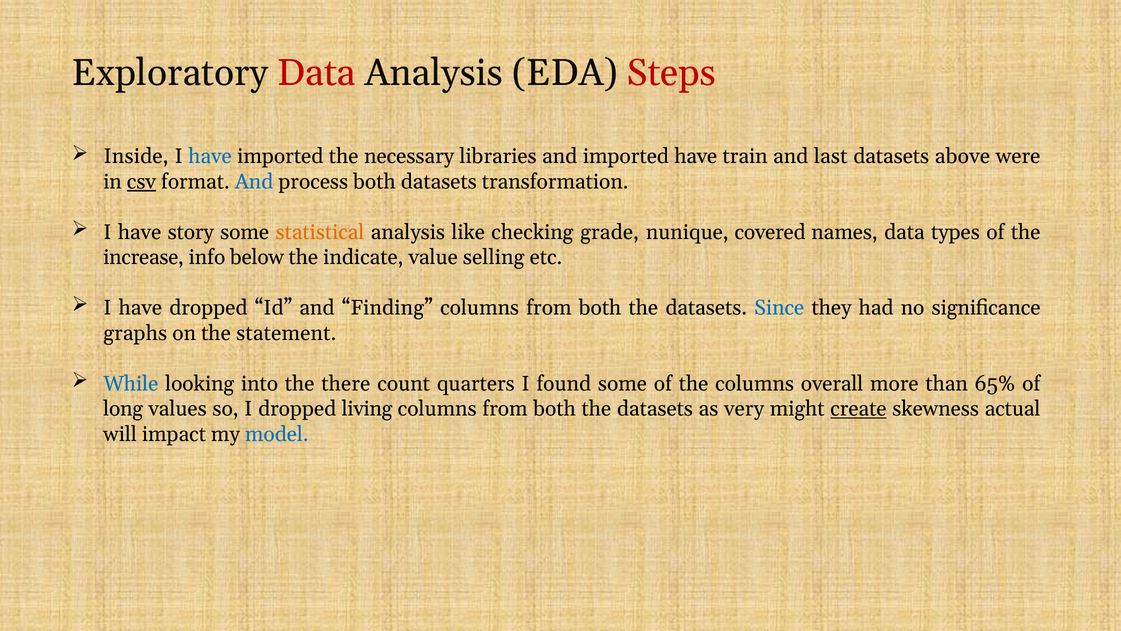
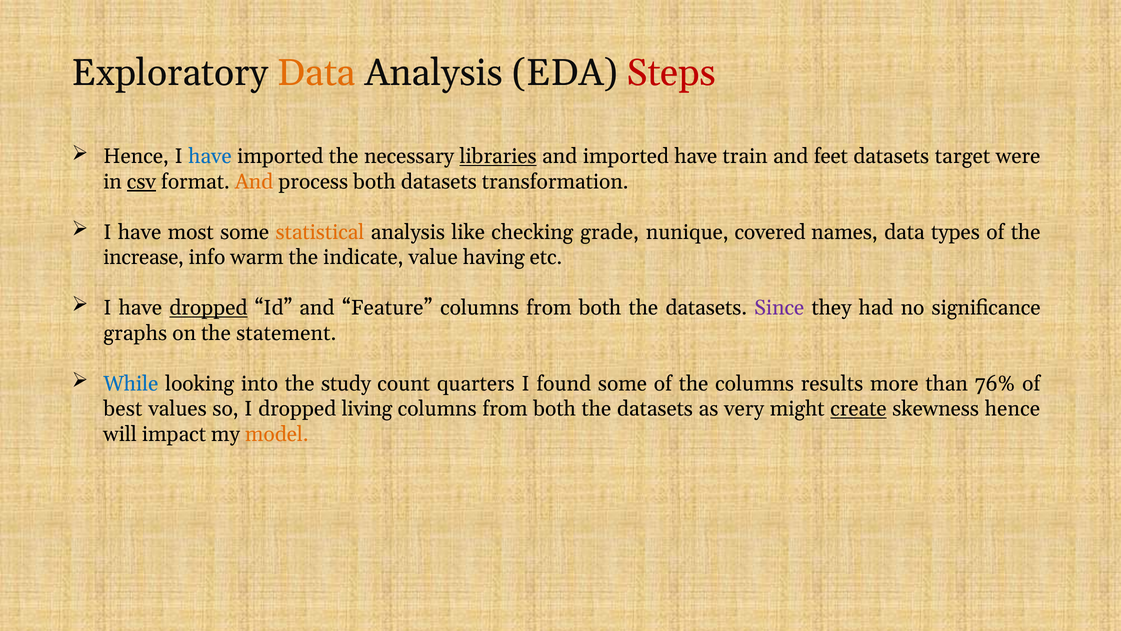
Data colour: red -> orange (316, 73)
Inside: Inside -> Hence (136, 156)
libraries underline: none -> present (498, 156)
last: last -> feet (831, 156)
above: above -> target (963, 156)
And colour: blue -> orange (254, 182)
story: story -> most (191, 232)
below: below -> warm (257, 257)
selling: selling -> having (494, 257)
dropped underline: none -> present (208, 308)
Finding: Finding -> Feature (387, 308)
Since colour: blue -> purple (779, 308)
there: there -> study (346, 383)
overall: overall -> results (832, 383)
65%: 65% -> 76% (995, 383)
long: long -> best (123, 409)
skewness actual: actual -> hence (1012, 409)
model colour: blue -> orange (277, 434)
